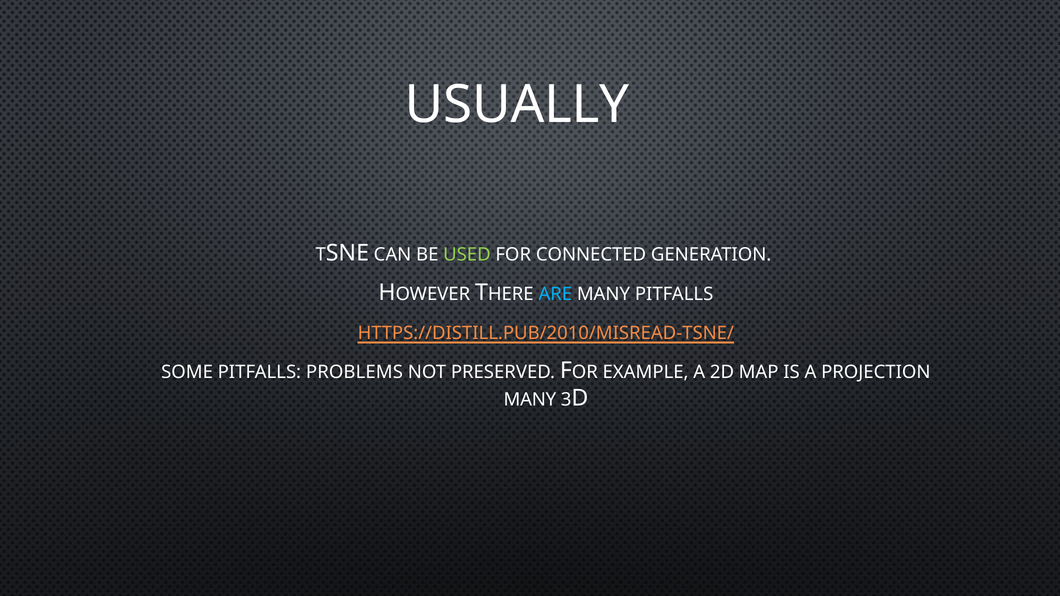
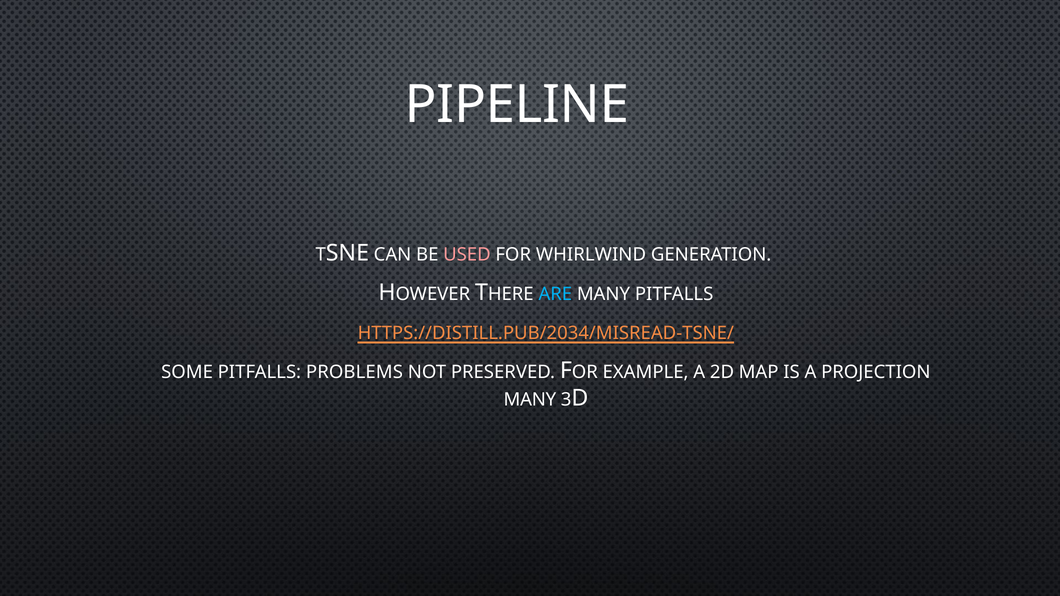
USUALLY: USUALLY -> PIPELINE (517, 105)
USED colour: light green -> pink (467, 255)
CONNECTED: CONNECTED -> WHIRLWIND (591, 255)
HTTPS://DISTILL.PUB/2010/MISREAD-TSNE/: HTTPS://DISTILL.PUB/2010/MISREAD-TSNE/ -> HTTPS://DISTILL.PUB/2034/MISREAD-TSNE/ (546, 333)
